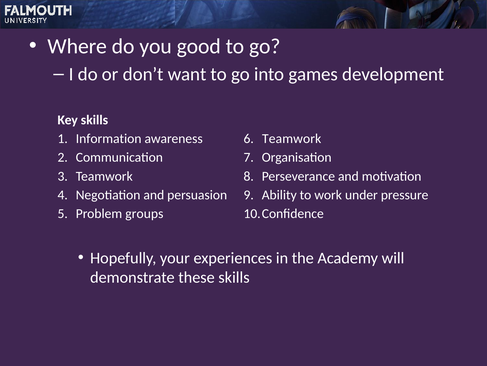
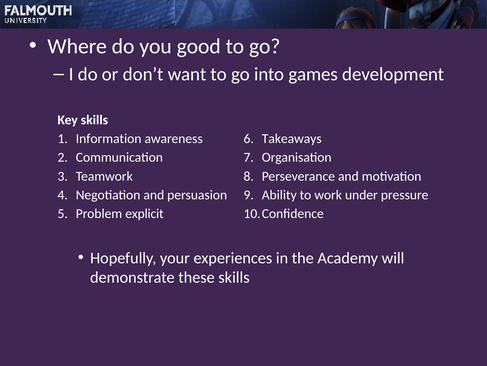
Teamwork: Teamwork -> Takeaways (292, 138)
groups: groups -> explicit (144, 213)
